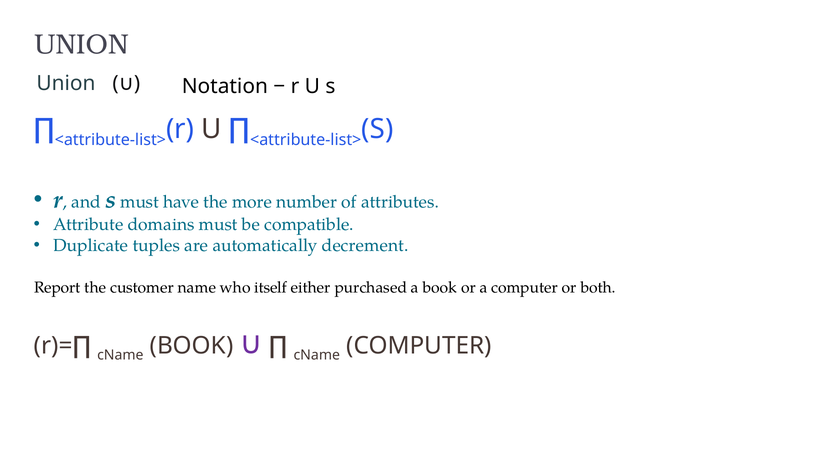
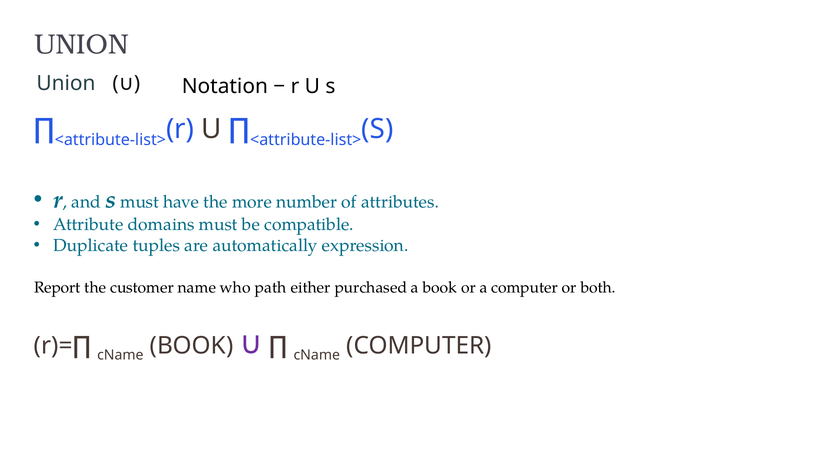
decrement: decrement -> expression (365, 245)
itself: itself -> path (270, 287)
